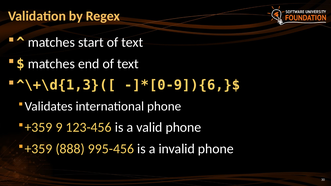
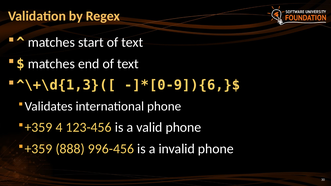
9: 9 -> 4 (59, 127)
995-456: 995-456 -> 996-456 (111, 149)
